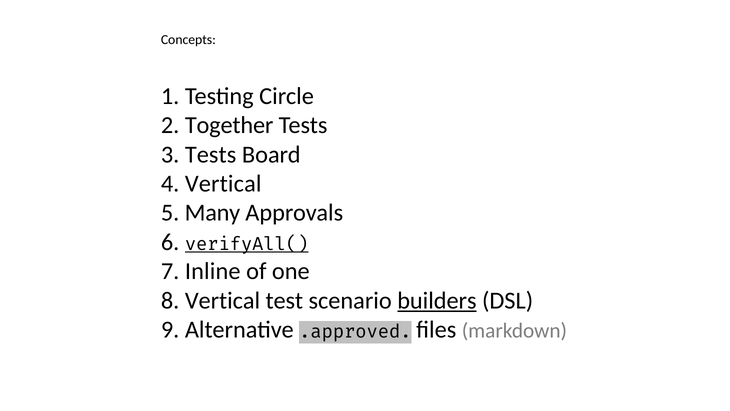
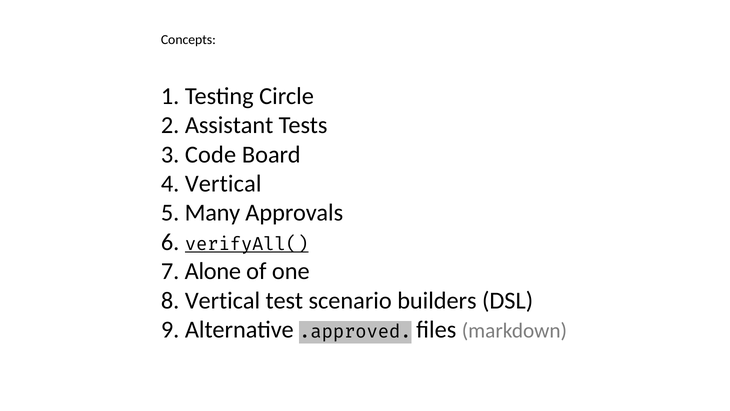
Together: Together -> Assistant (229, 125)
3 Tests: Tests -> Code (211, 154)
Inline: Inline -> Alone (213, 271)
builders underline: present -> none (437, 300)
